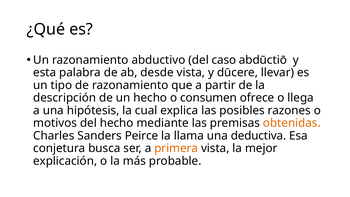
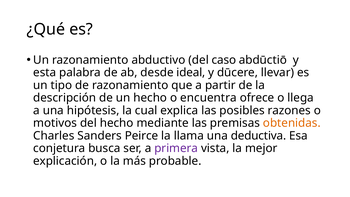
desde vista: vista -> ideal (191, 73)
consumen: consumen -> encuentra (208, 98)
primera colour: orange -> purple (176, 148)
